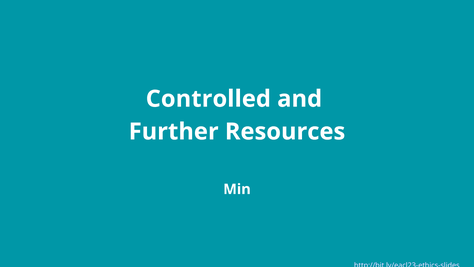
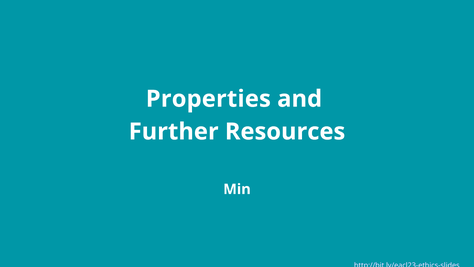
Controlled: Controlled -> Properties (208, 99)
